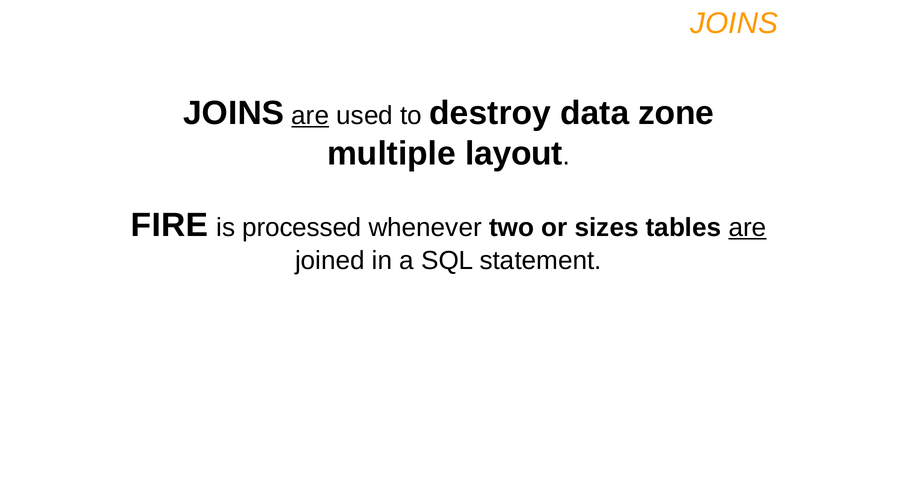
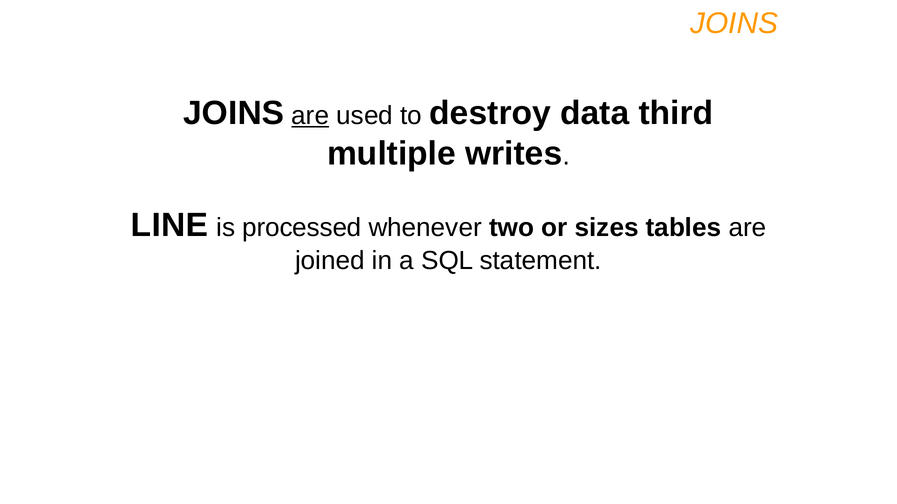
zone: zone -> third (676, 113)
layout: layout -> writes (514, 154)
FIRE: FIRE -> LINE (170, 225)
are underline: present -> none (748, 228)
